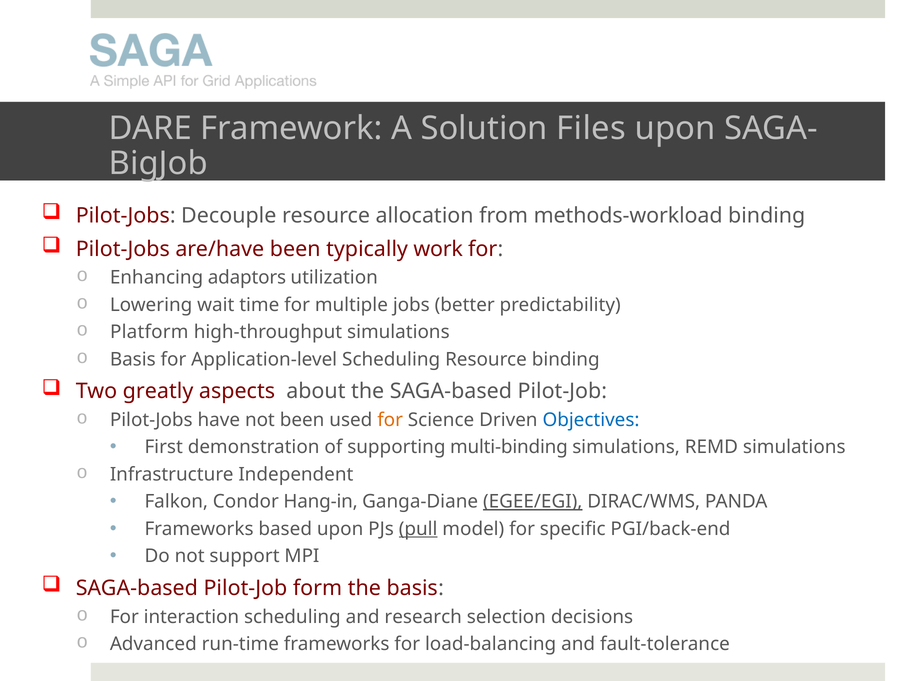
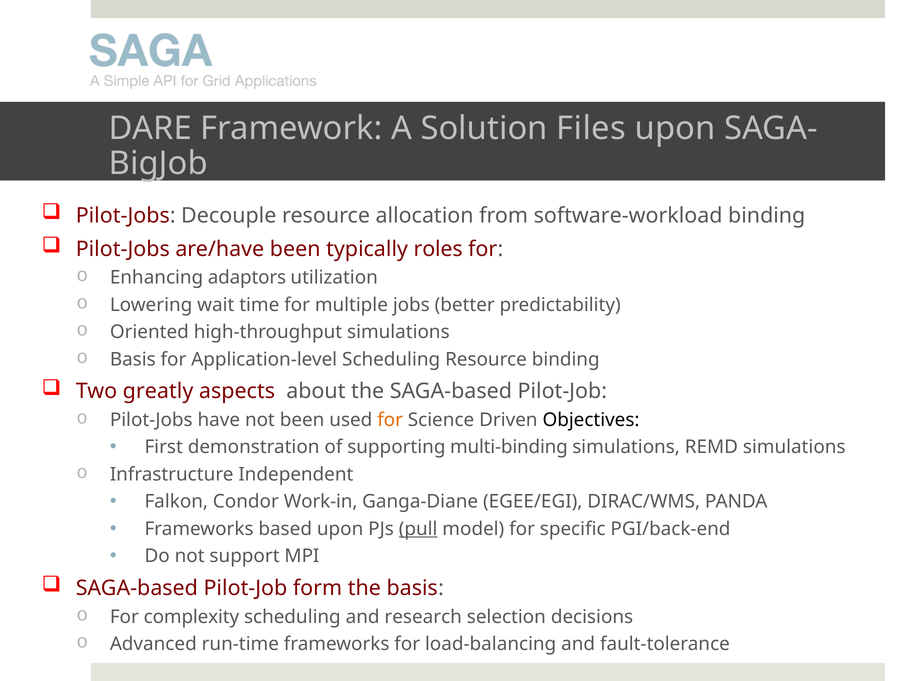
methods-workload: methods-workload -> software-workload (628, 216)
work: work -> roles (438, 249)
Platform: Platform -> Oriented (149, 332)
Objectives colour: blue -> black (591, 420)
Hang-in: Hang-in -> Work-in (321, 502)
EGEE/EGI underline: present -> none (533, 502)
interaction: interaction -> complexity (191, 617)
